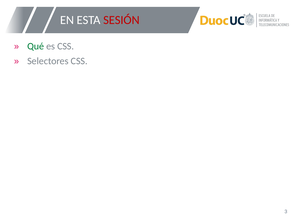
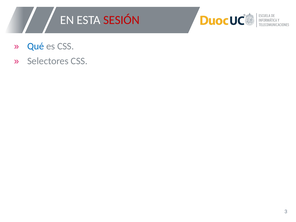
Qué colour: green -> blue (36, 46)
